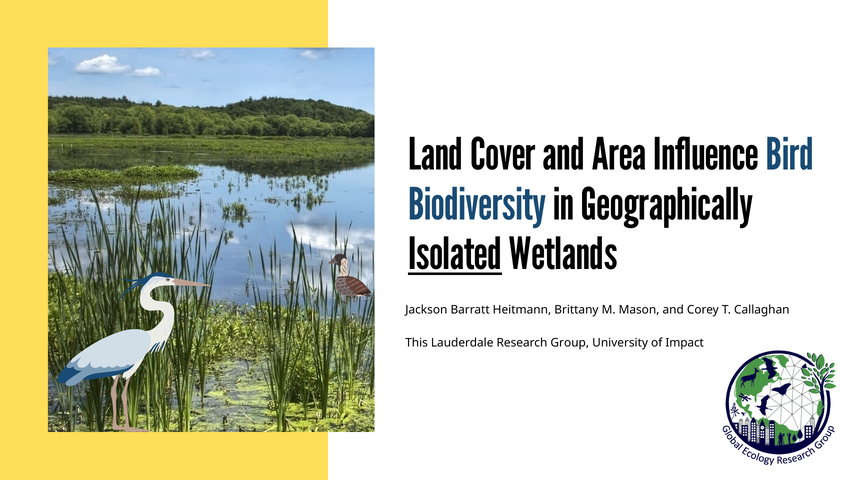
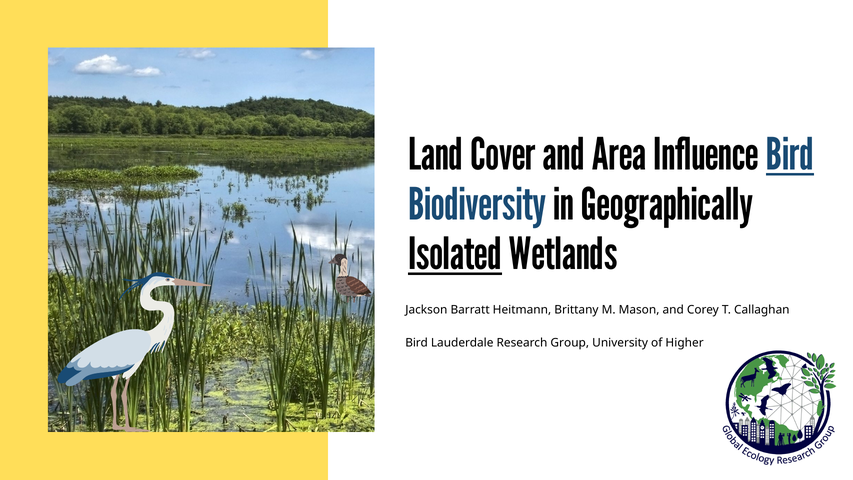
Bird underline: none -> present (790, 155)
This: This -> Bird (417, 343)
Impact: Impact -> Higher (685, 343)
